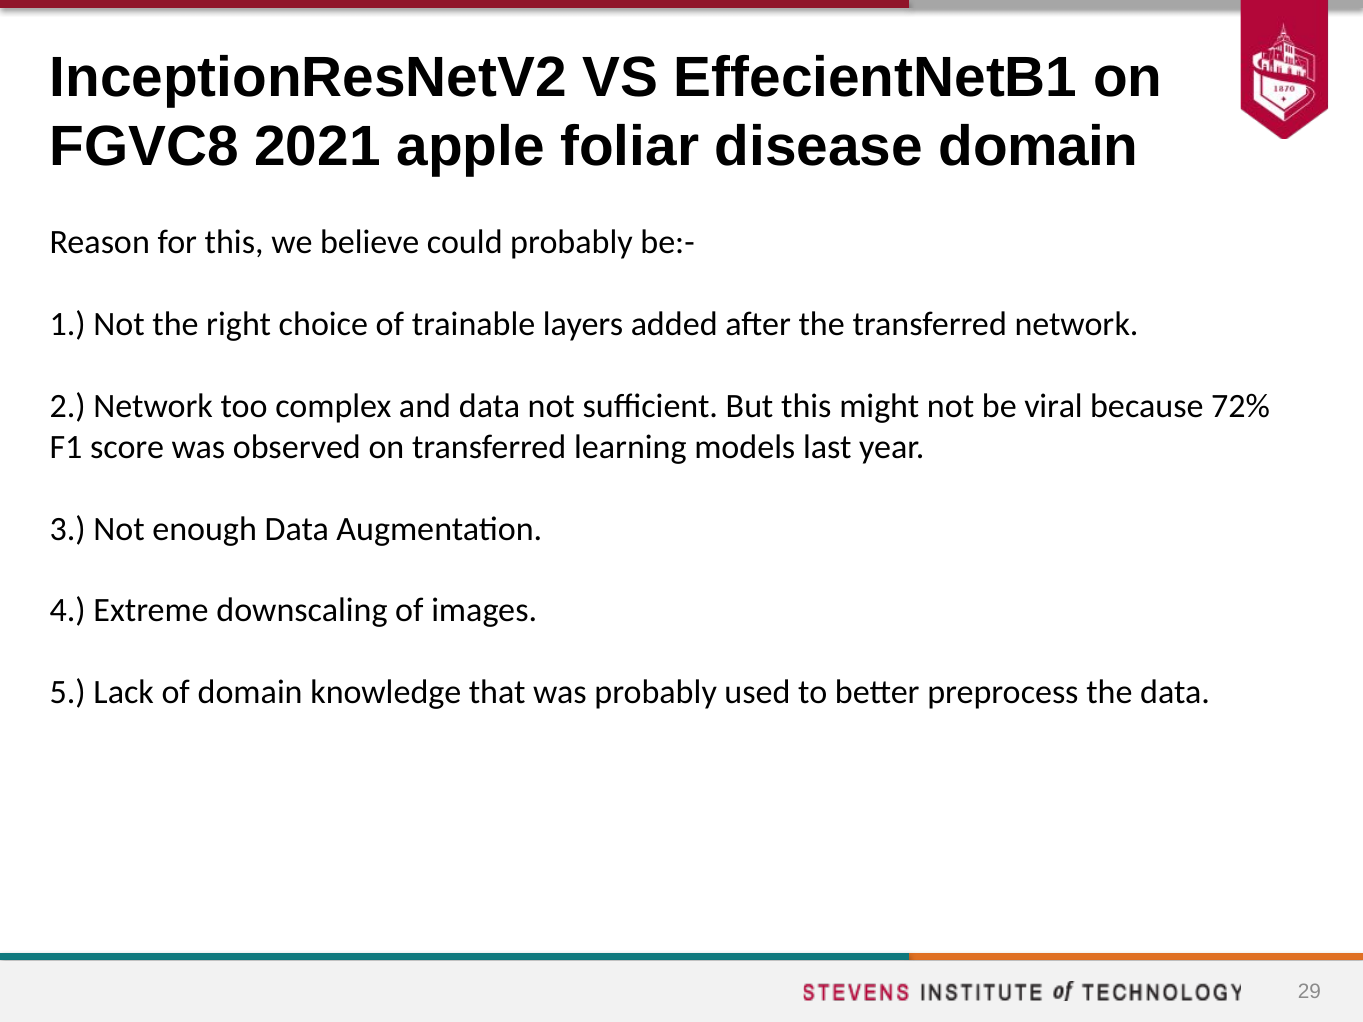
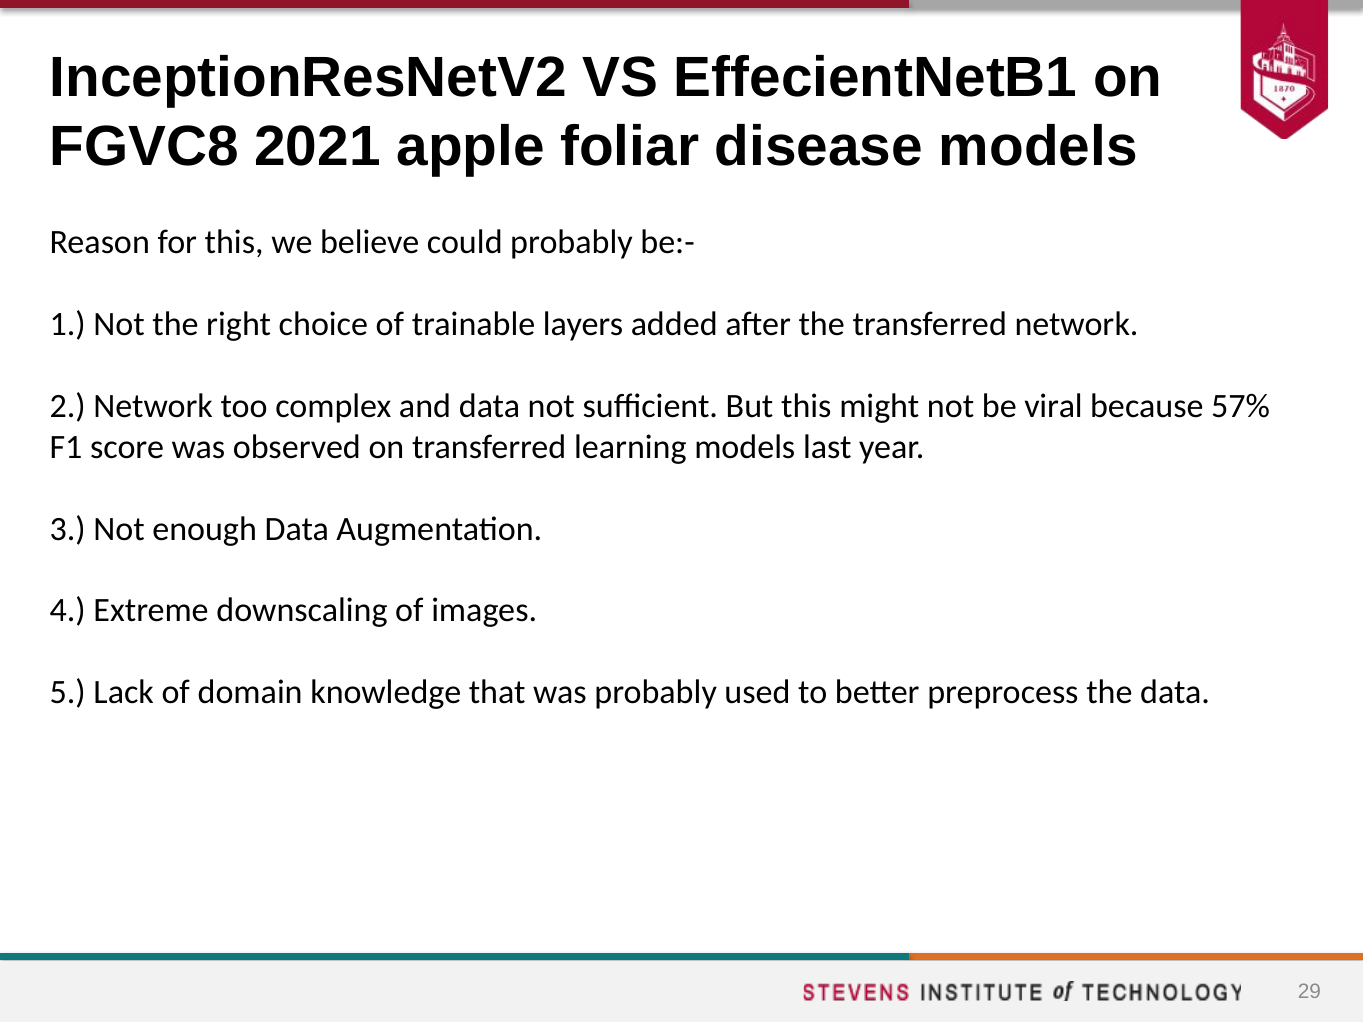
disease domain: domain -> models (1038, 146)
72%: 72% -> 57% (1241, 406)
